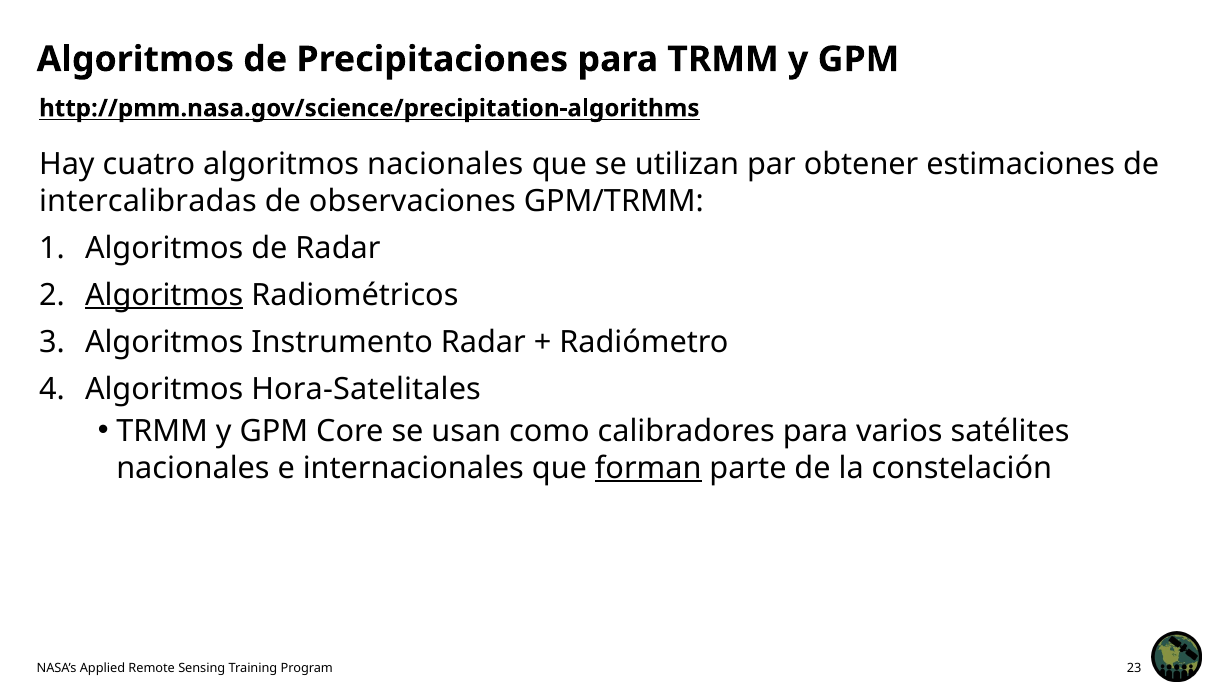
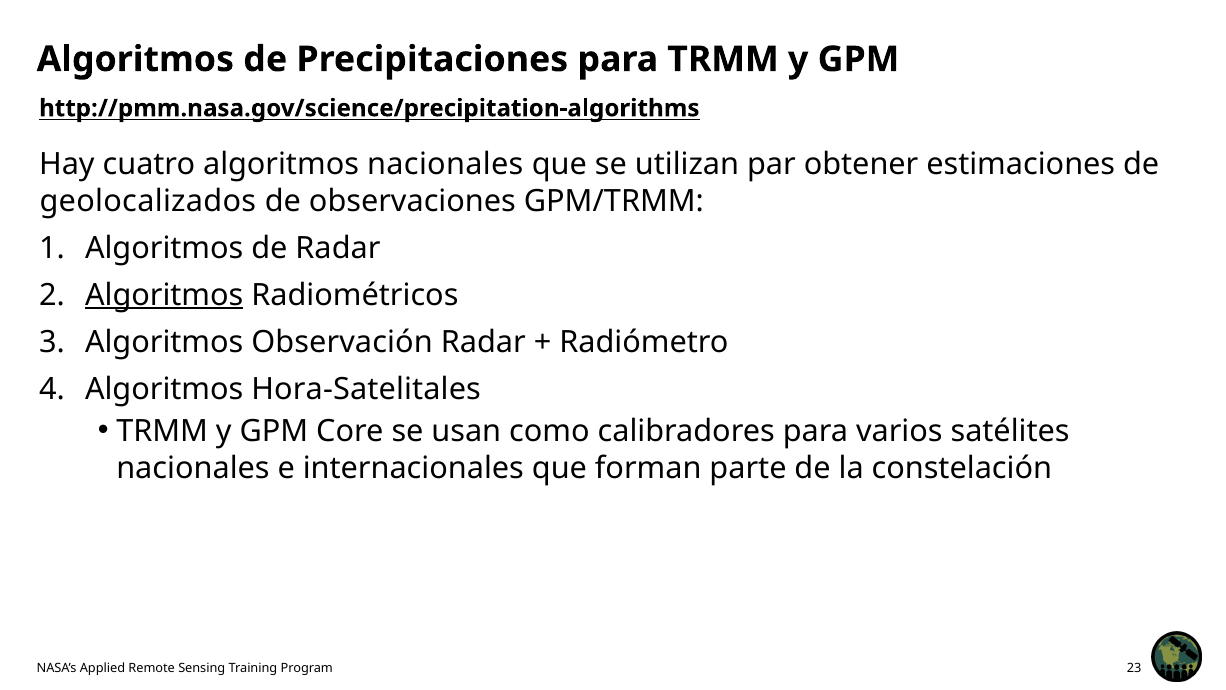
intercalibradas: intercalibradas -> geolocalizados (148, 201)
Instrumento: Instrumento -> Observación (342, 342)
forman underline: present -> none (648, 468)
